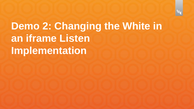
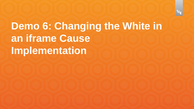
2: 2 -> 6 (47, 26)
Listen: Listen -> Cause (75, 39)
